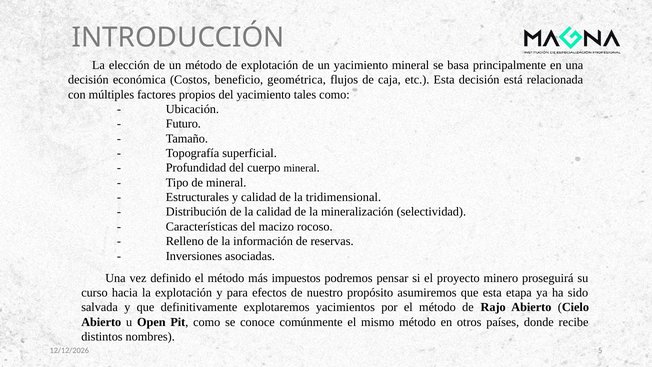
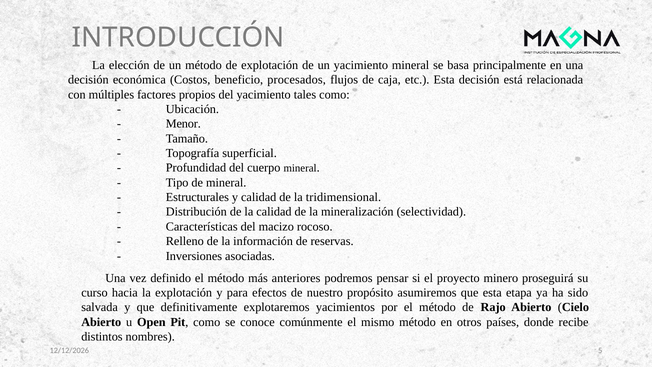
geométrica: geométrica -> procesados (297, 80)
Futuro: Futuro -> Menor (183, 124)
impuestos: impuestos -> anteriores (296, 278)
